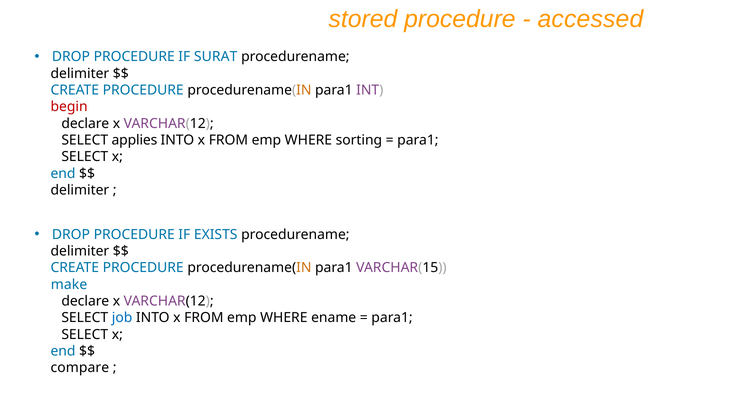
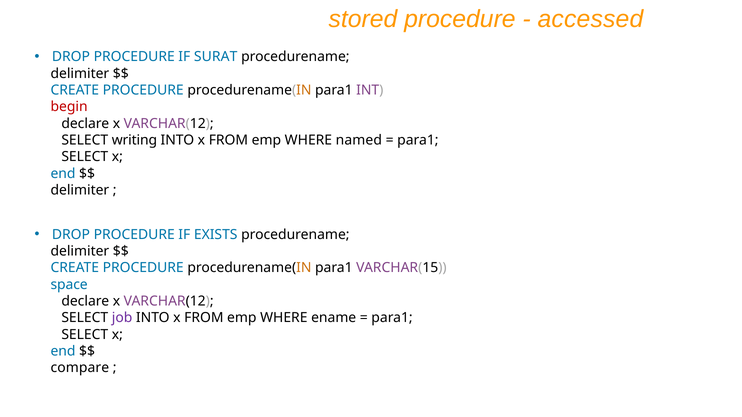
applies: applies -> writing (134, 140)
sorting: sorting -> named (359, 140)
make: make -> space (69, 285)
job colour: blue -> purple (122, 318)
